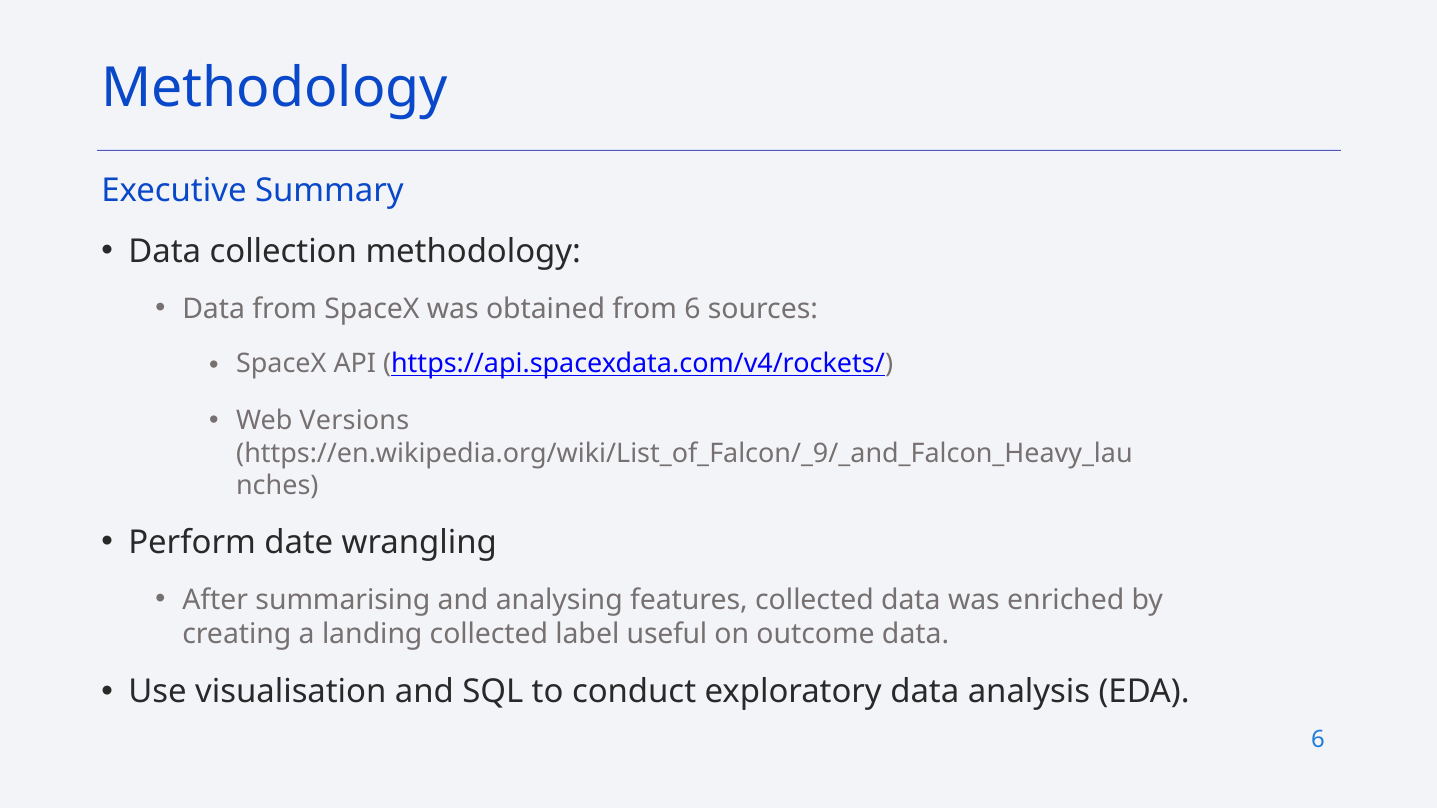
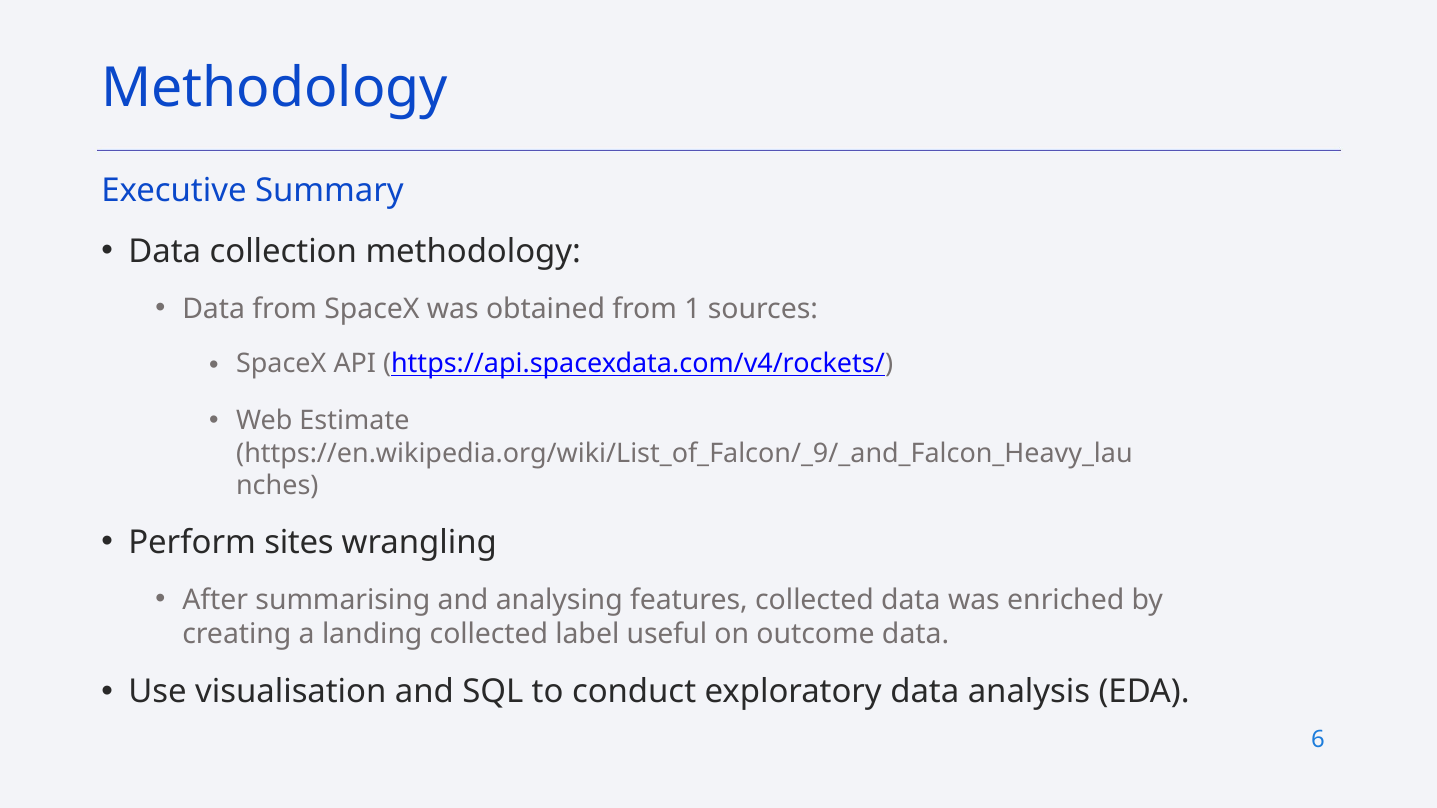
from 6: 6 -> 1 (692, 309)
Versions: Versions -> Estimate (354, 421)
date: date -> sites (299, 543)
